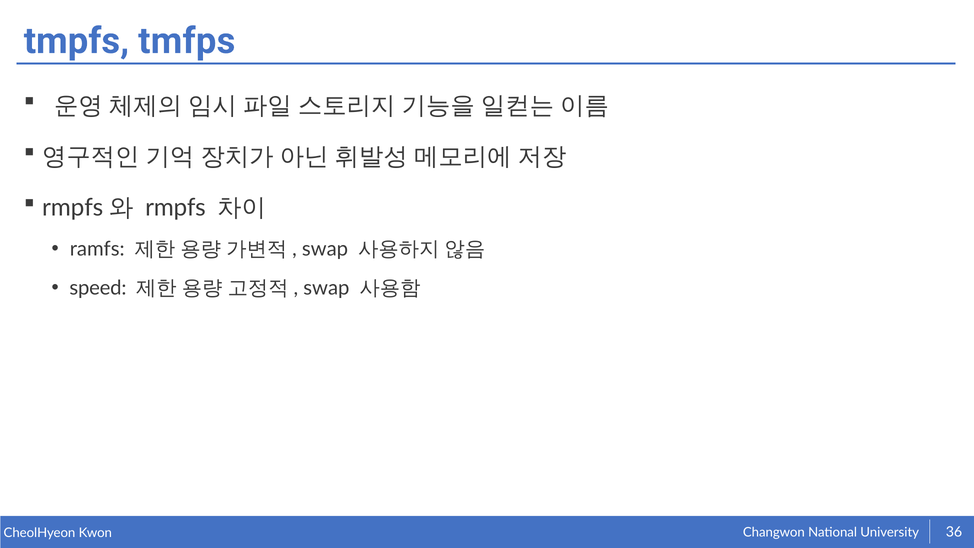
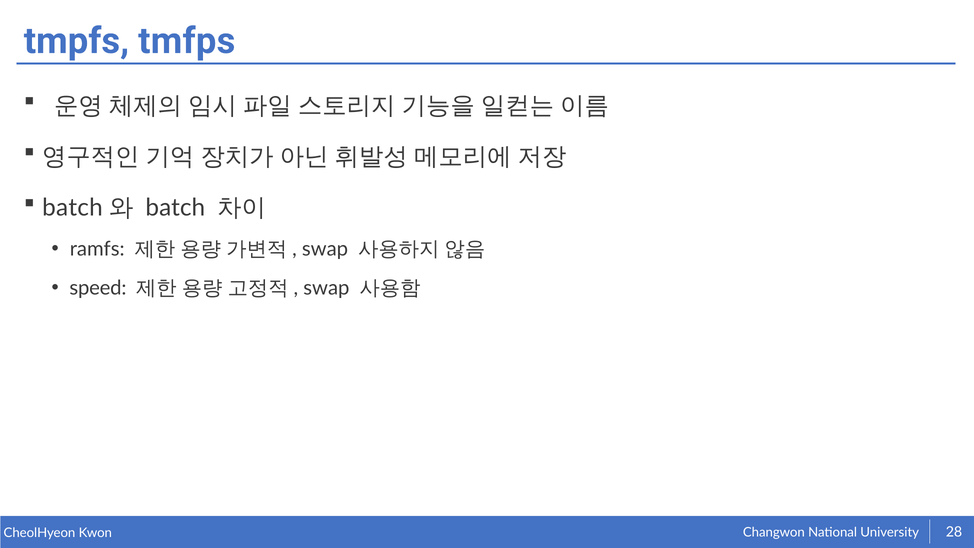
rmpfs: rmpfs -> batch (72, 208)
rmpfs: rmpfs -> batch (175, 208)
36: 36 -> 28 (954, 532)
